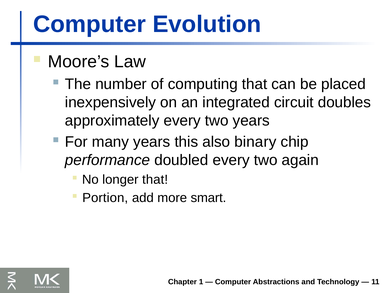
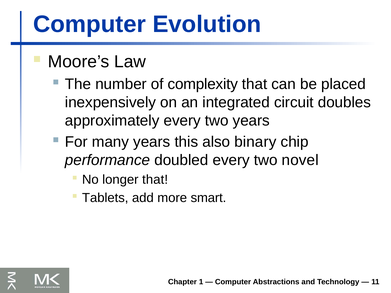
computing: computing -> complexity (203, 84)
again: again -> novel (300, 160)
Portion: Portion -> Tablets (105, 198)
